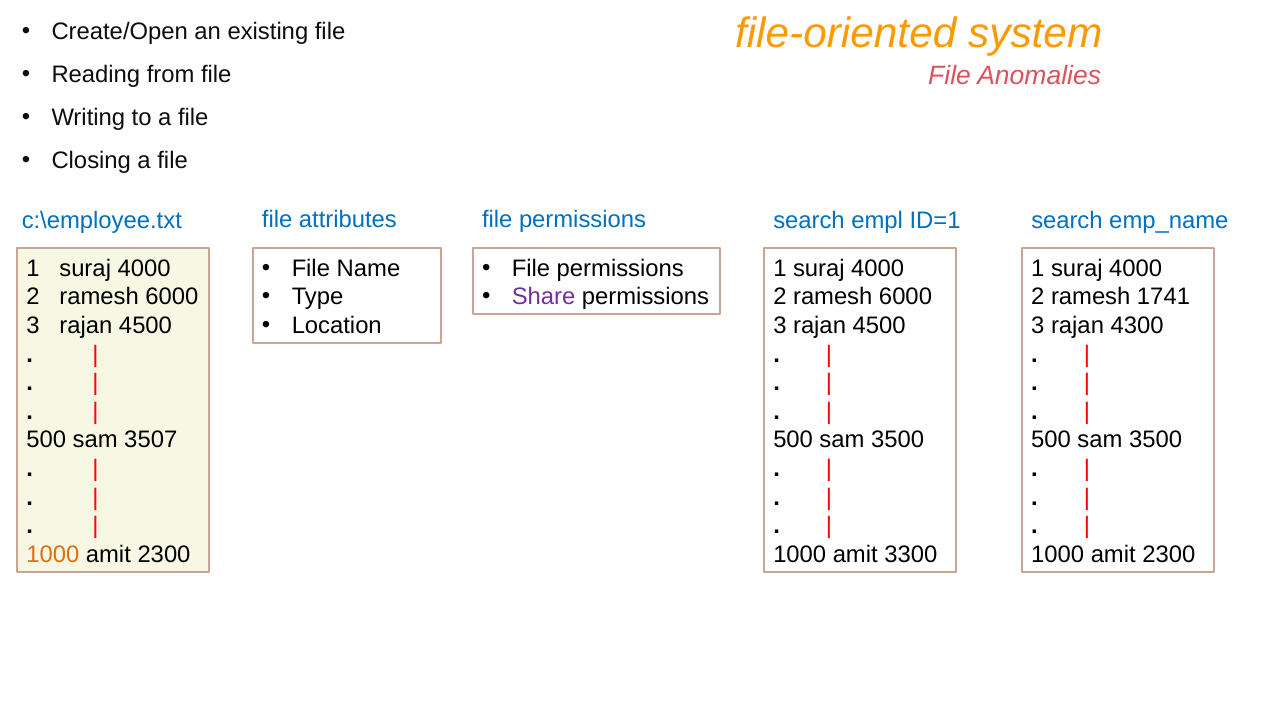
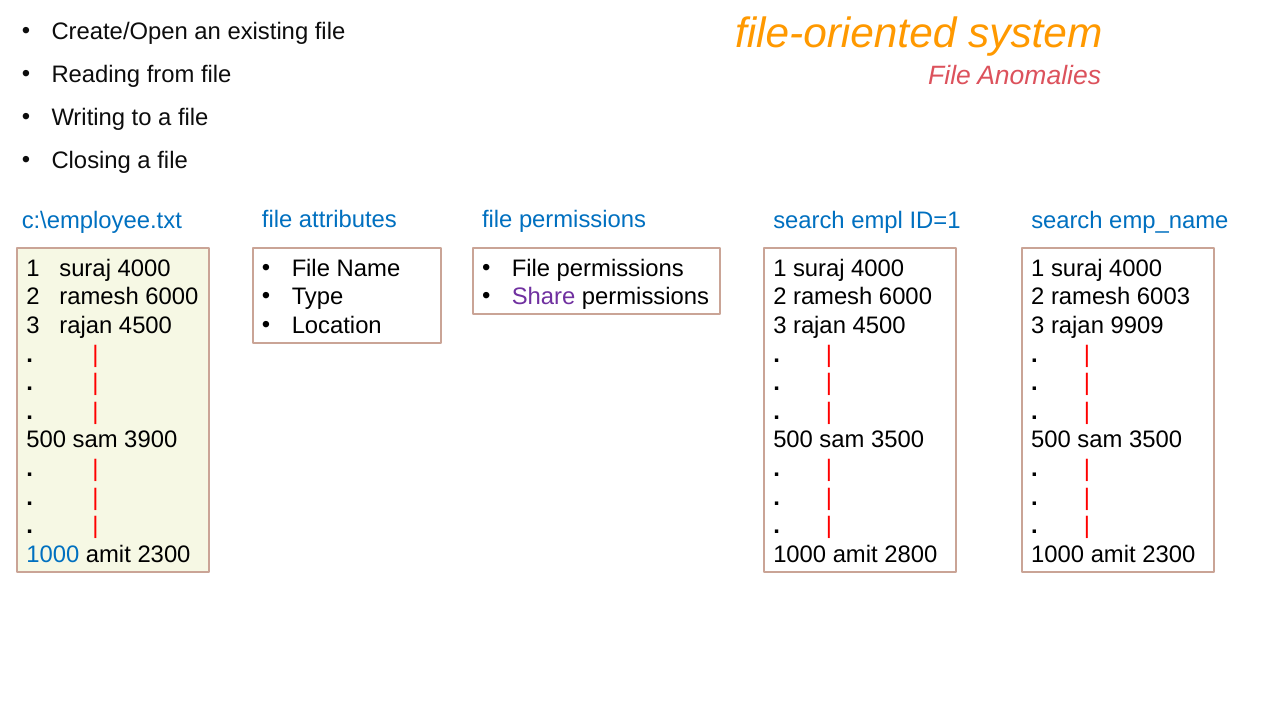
1741: 1741 -> 6003 (1163, 297)
4300: 4300 -> 9909 (1137, 326)
3507: 3507 -> 3900 (151, 440)
1000 colour: orange -> blue (53, 554)
3300: 3300 -> 2800 (911, 554)
